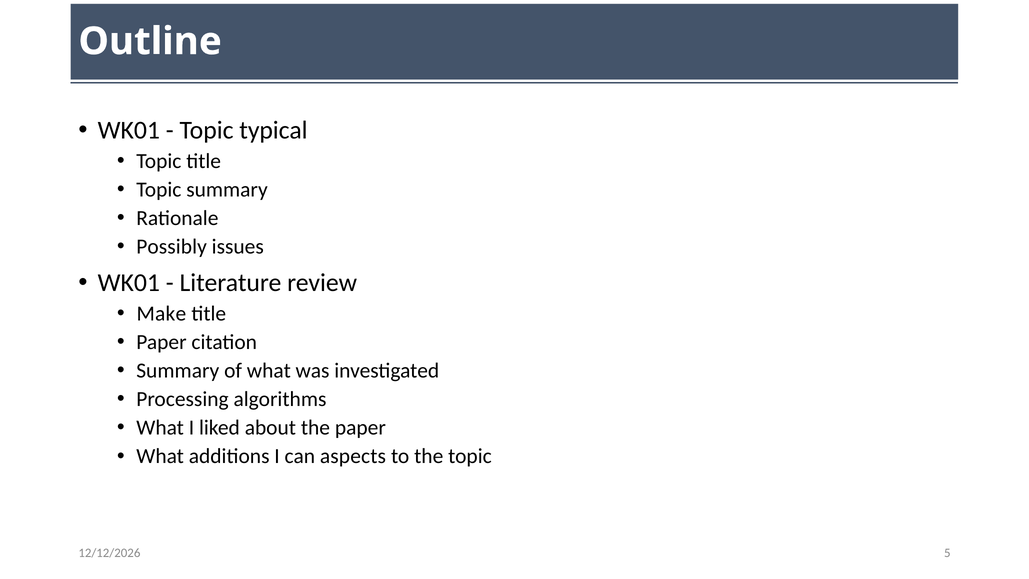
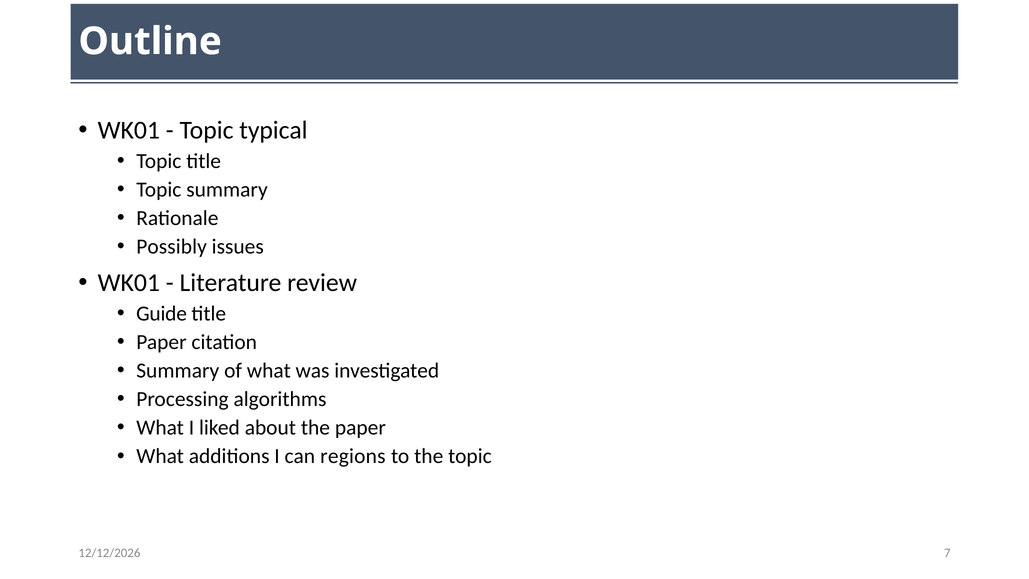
Make: Make -> Guide (162, 314)
aspects: aspects -> regions (353, 456)
5: 5 -> 7 (947, 553)
